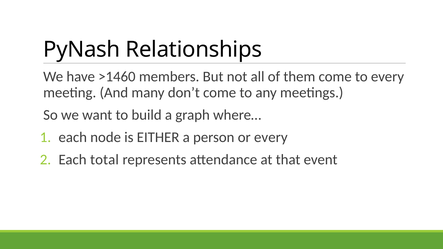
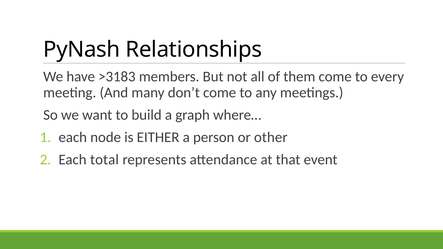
>1460: >1460 -> >3183 (117, 77)
or every: every -> other (271, 137)
